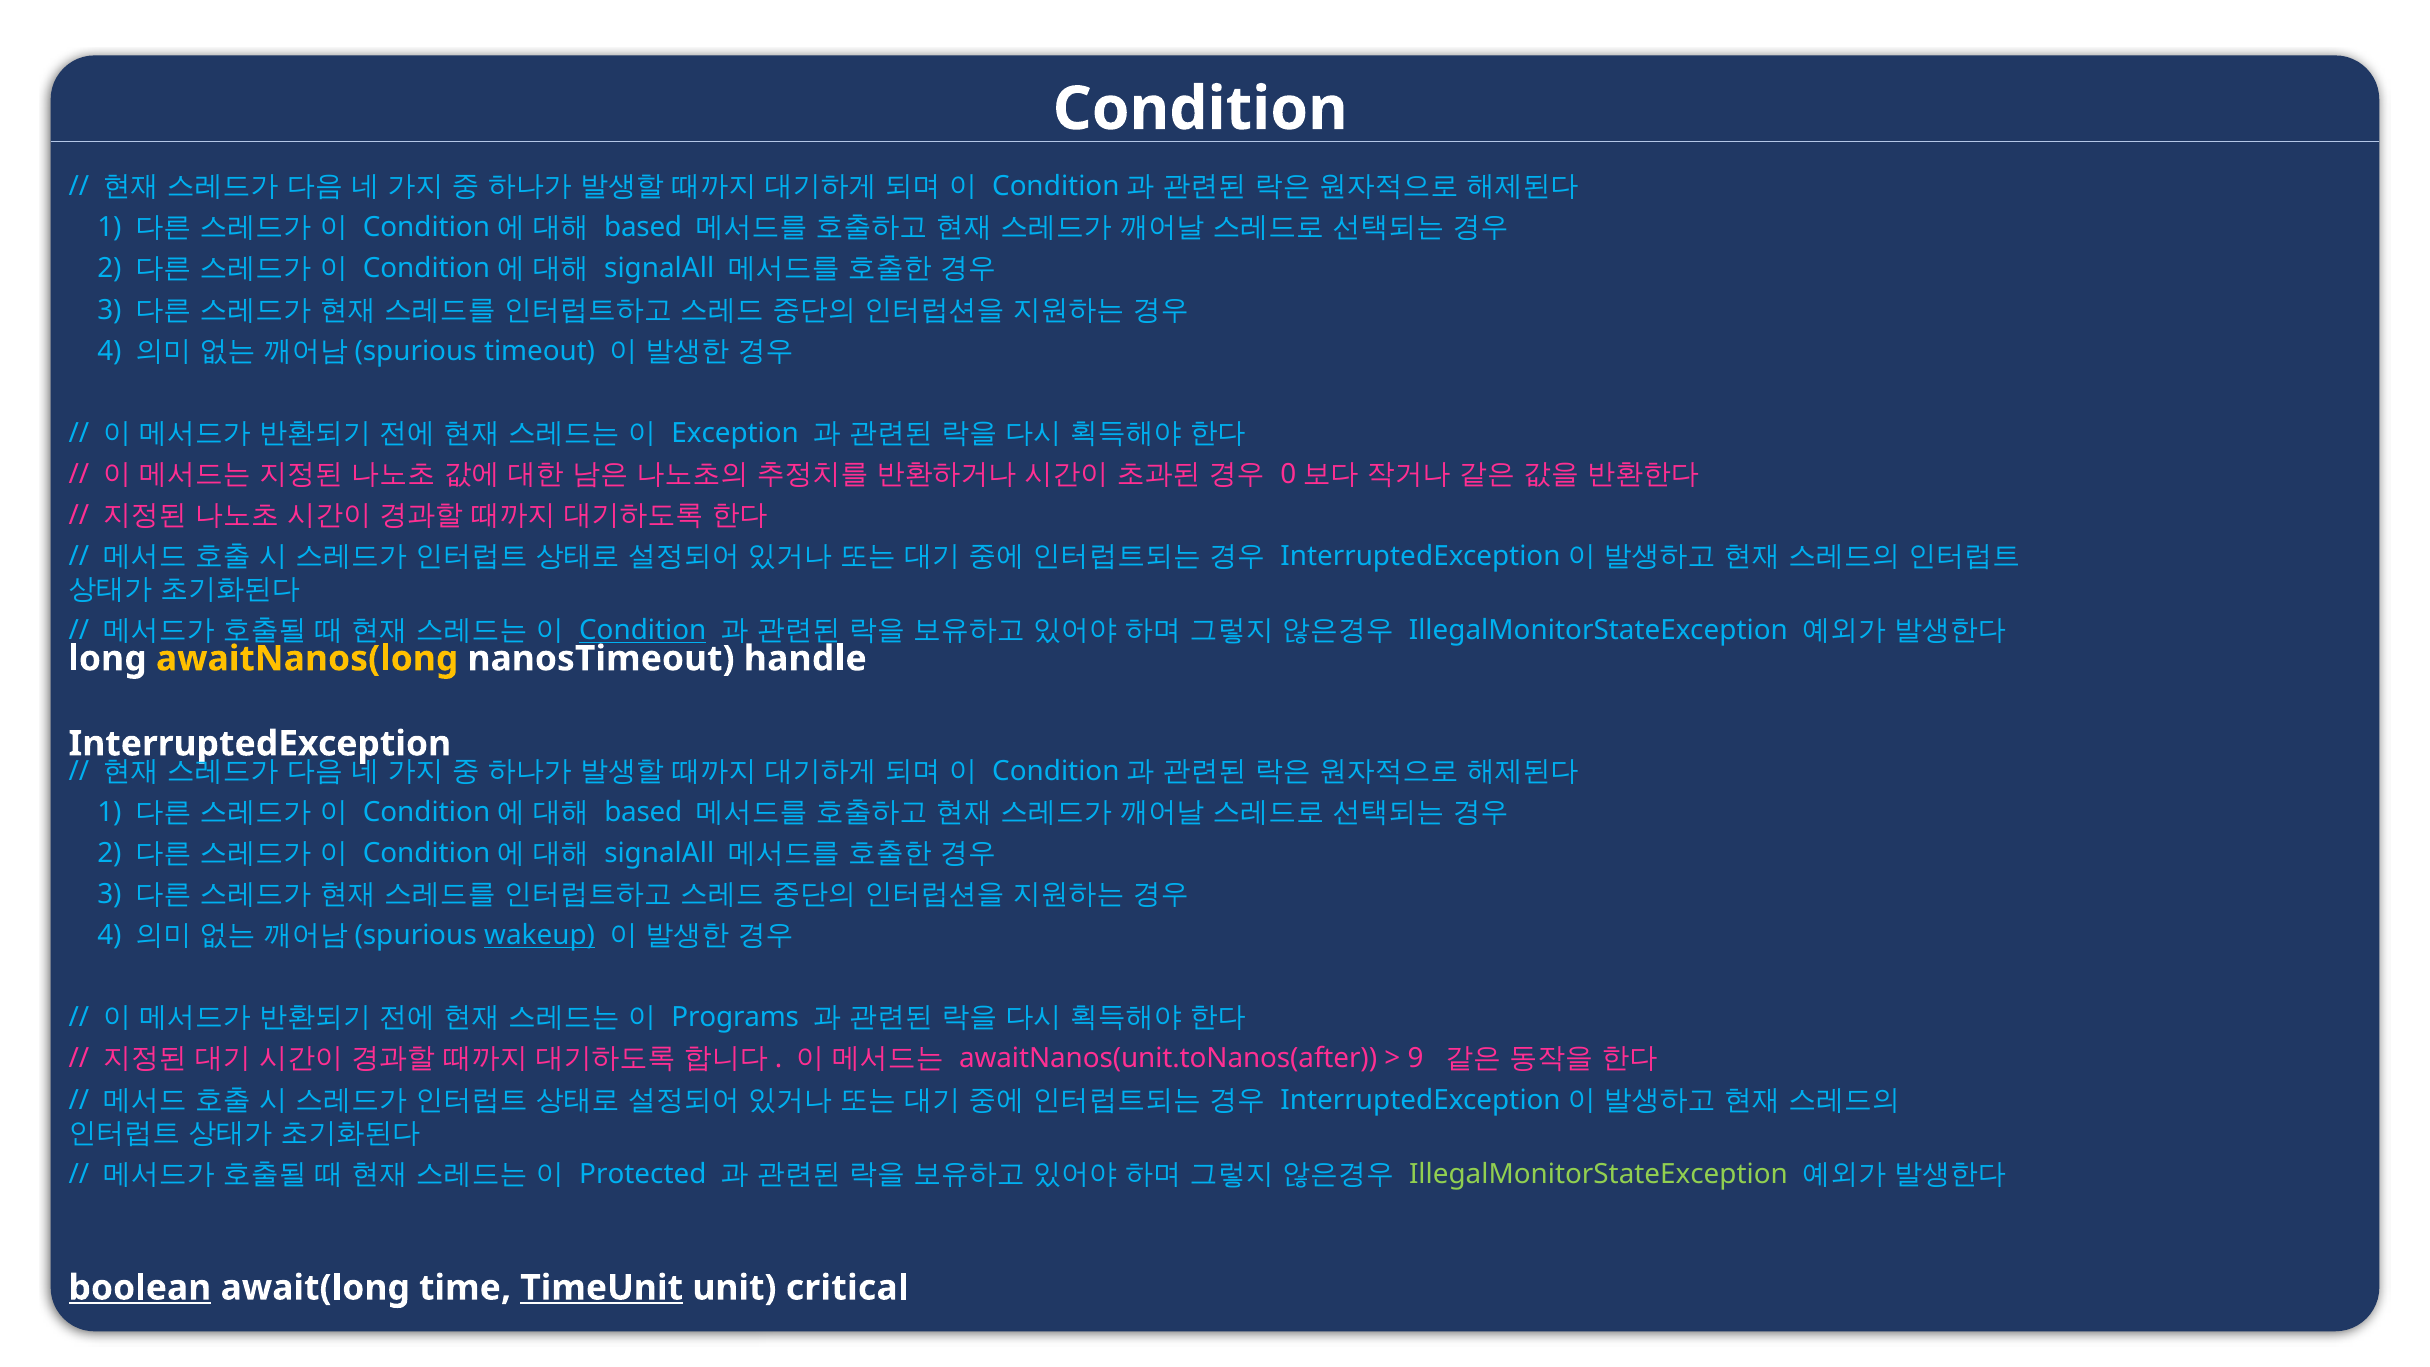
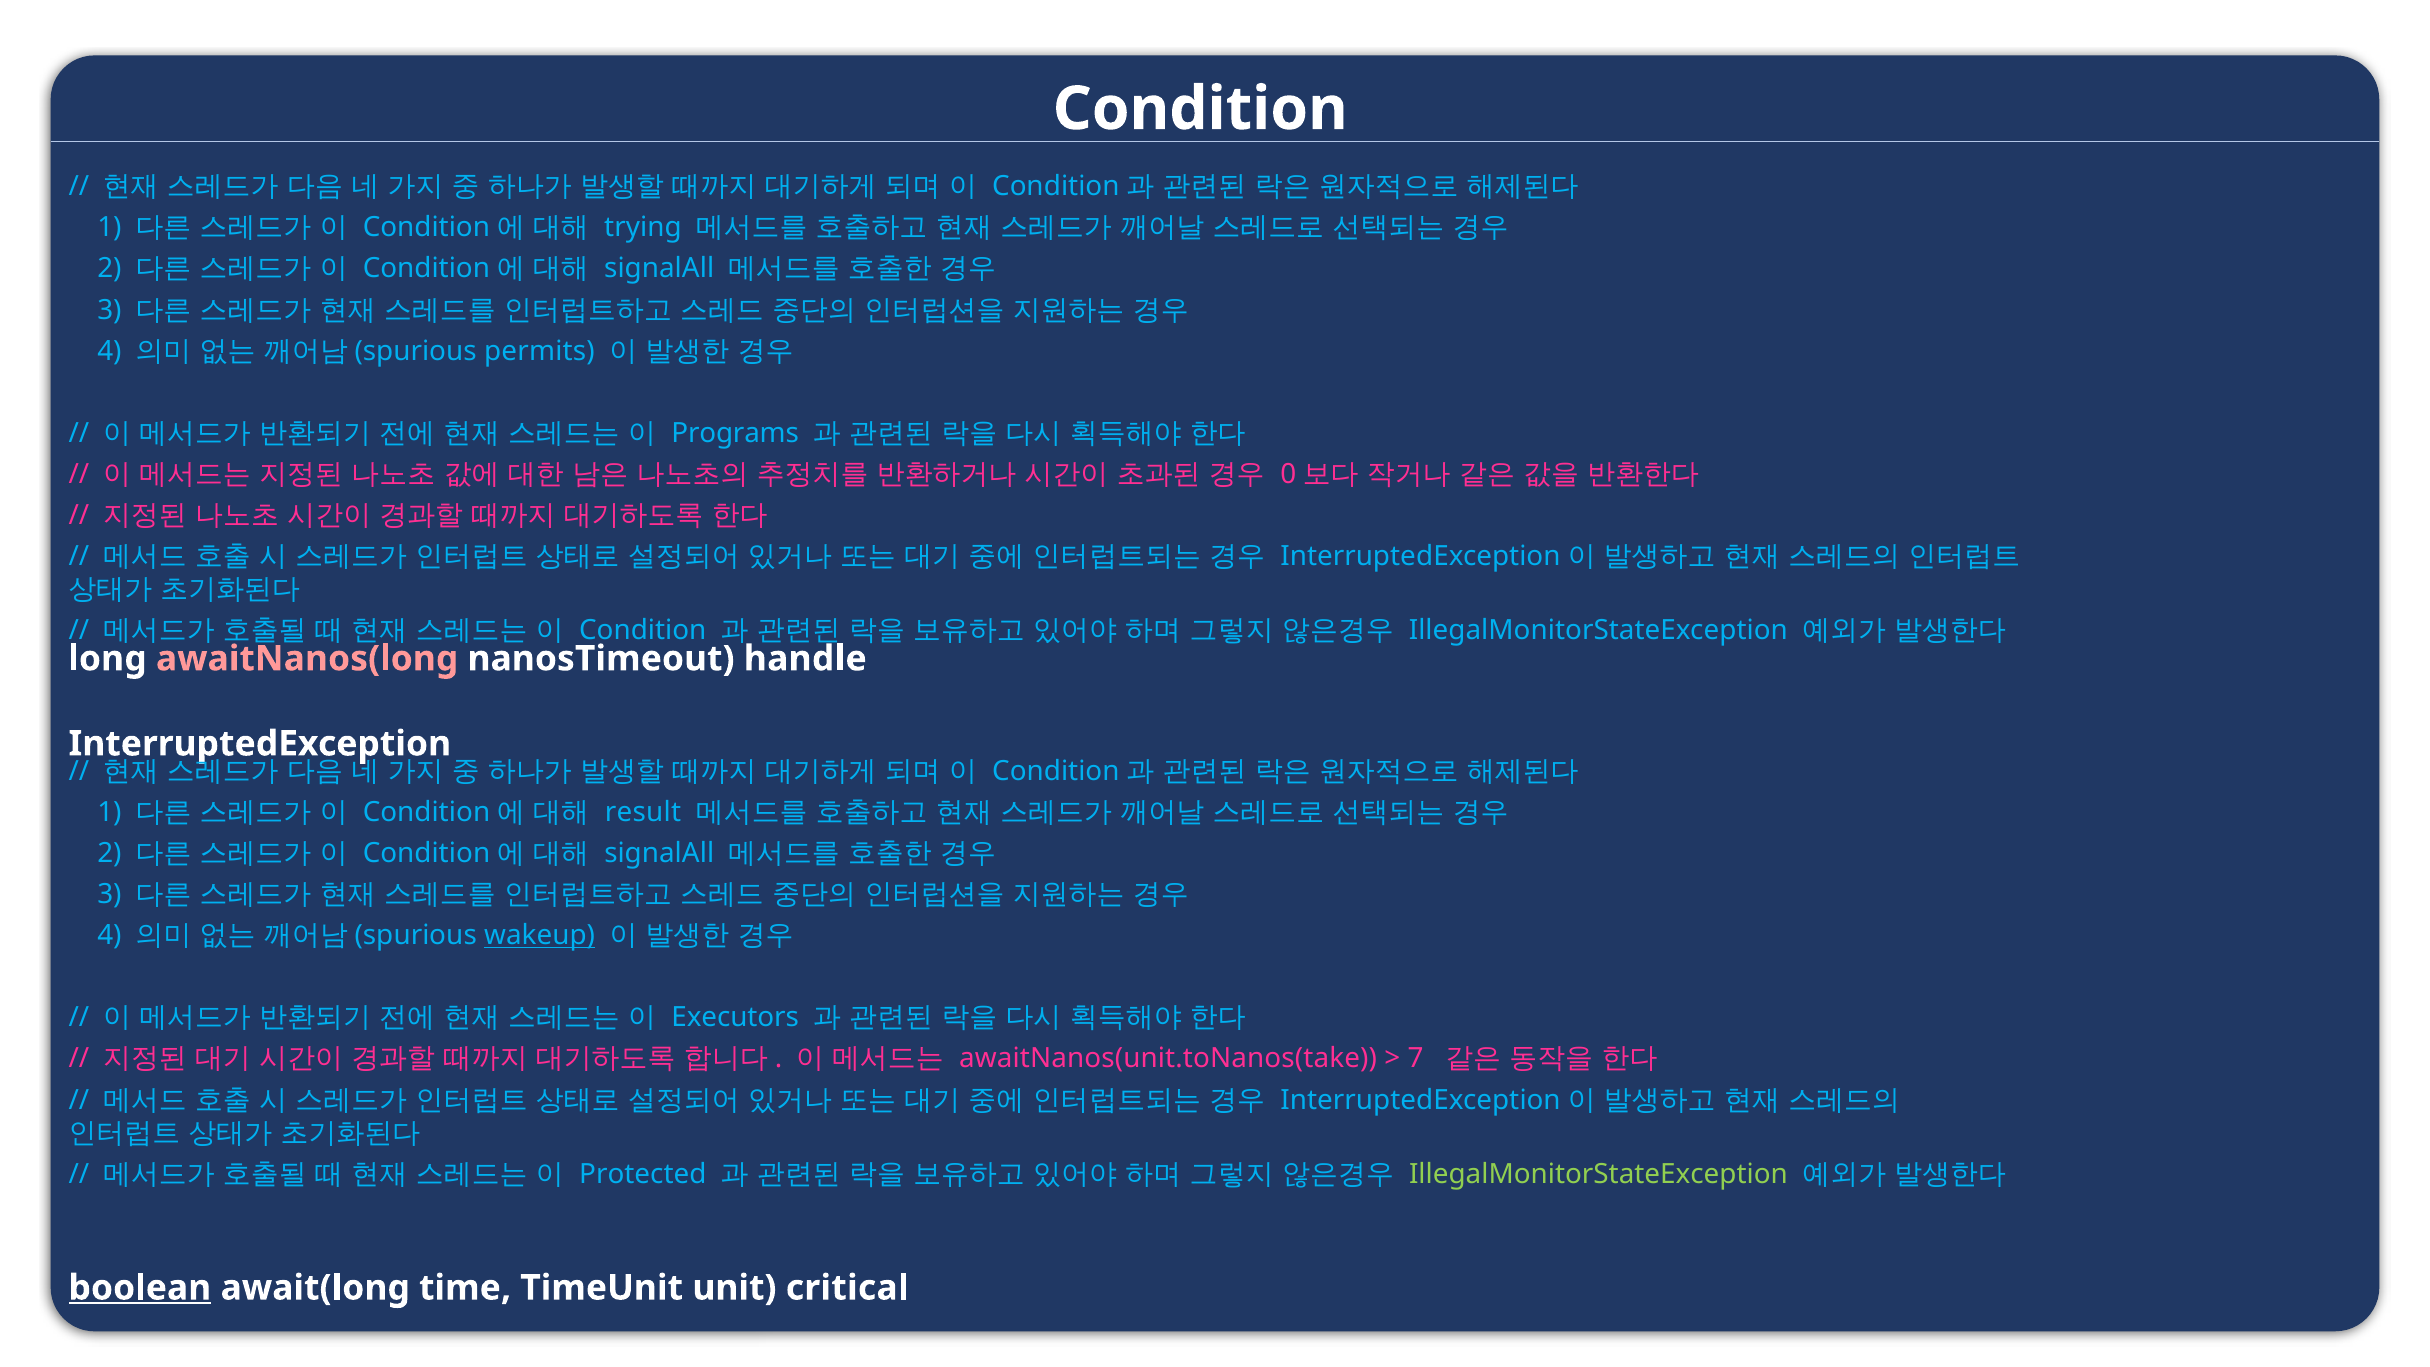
based: based -> trying (643, 228)
timeout: timeout -> permits (539, 351)
Exception: Exception -> Programs (735, 433)
Condition underline: present -> none (643, 631)
awaitNanos(long colour: yellow -> pink (307, 659)
based: based -> result (643, 812)
Programs: Programs -> Executors (735, 1018)
awaitNanos(unit.toNanos(after: awaitNanos(unit.toNanos(after -> awaitNanos(unit.toNanos(take (1168, 1059)
9: 9 -> 7 (1415, 1059)
TimeUnit underline: present -> none (602, 1288)
